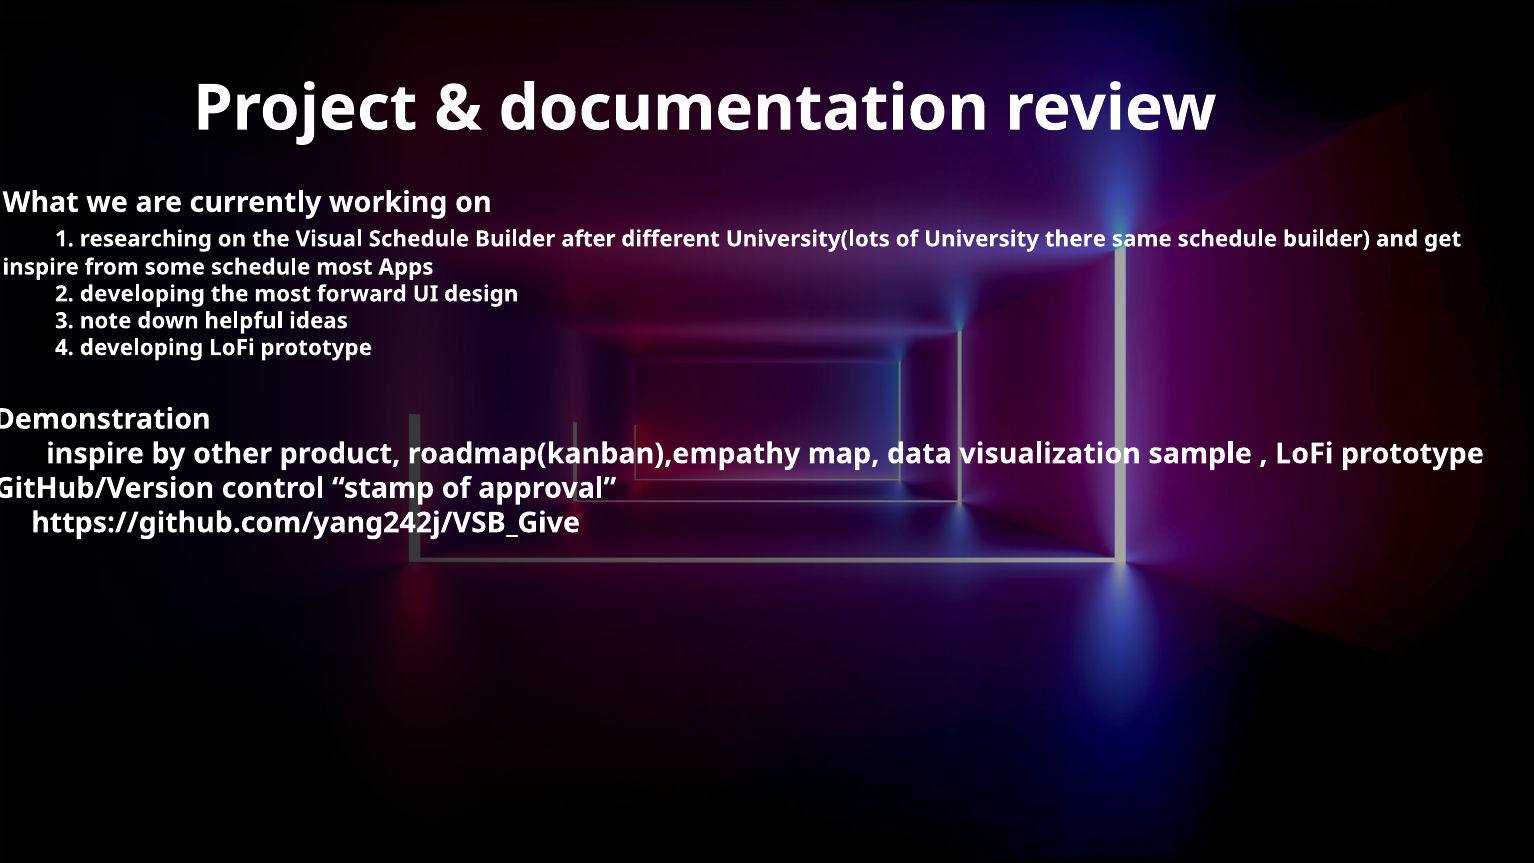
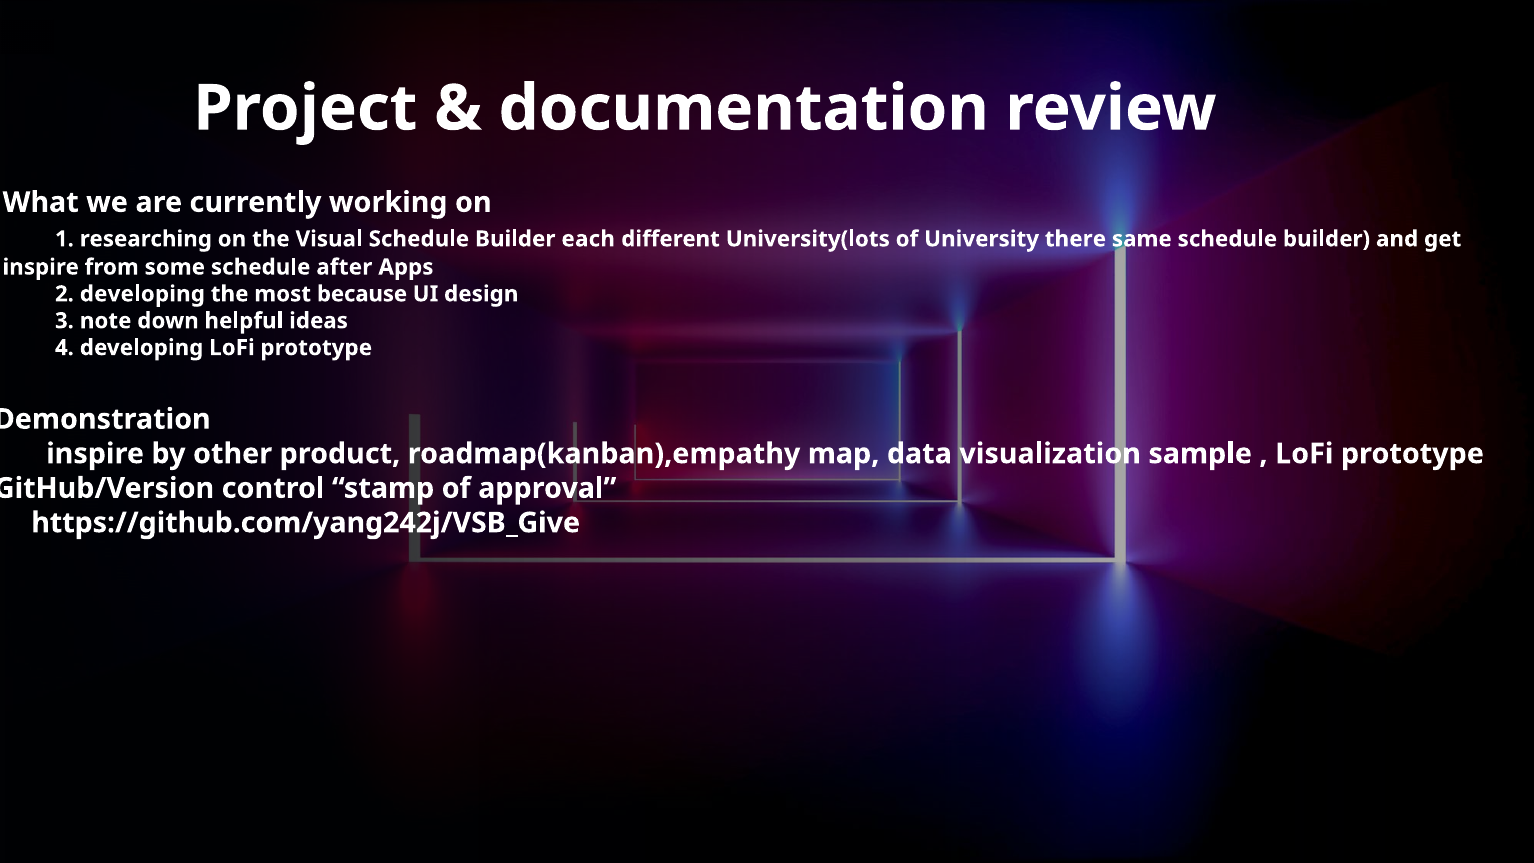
after: after -> each (588, 239)
schedule most: most -> after (344, 267)
forward: forward -> because (362, 294)
